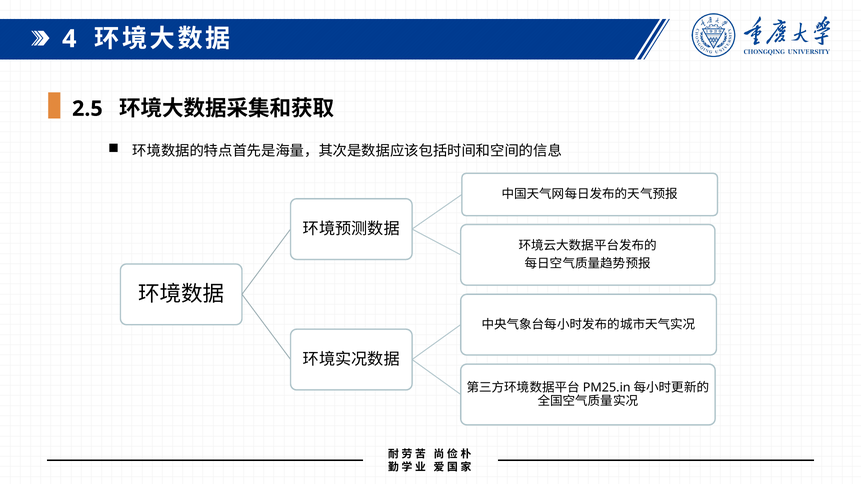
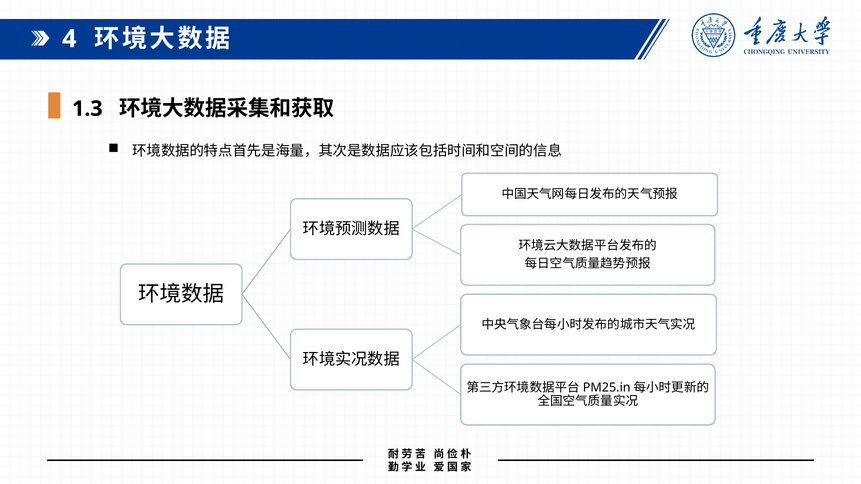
2.5: 2.5 -> 1.3 (87, 109)
